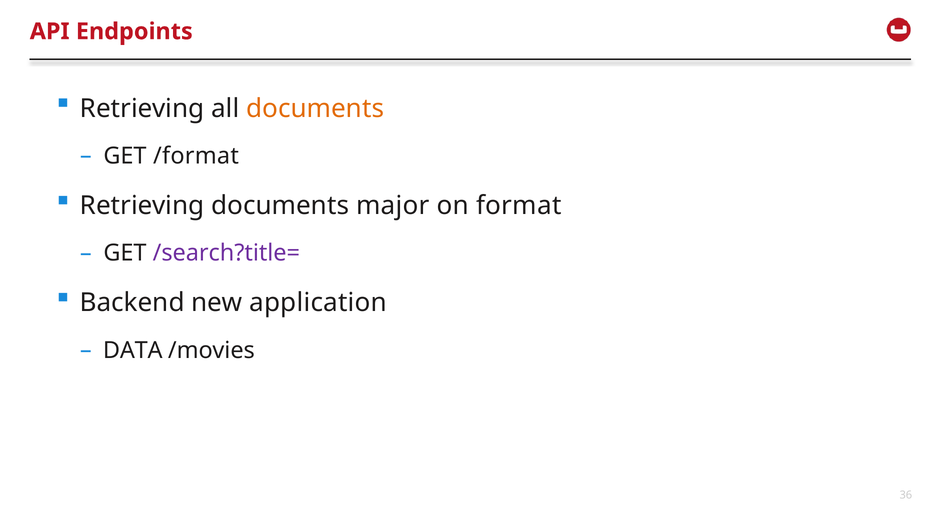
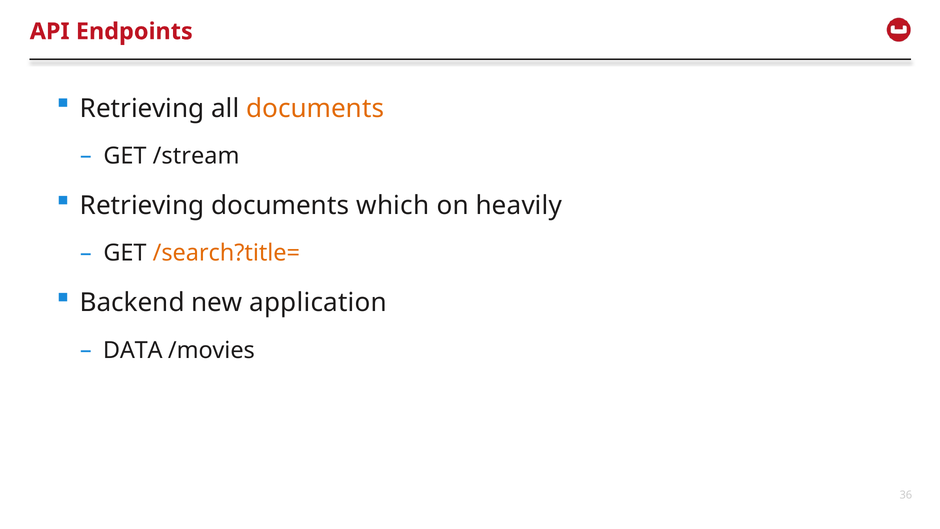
/format: /format -> /stream (196, 156)
major: major -> which (393, 206)
format: format -> heavily (519, 206)
/search?title= colour: purple -> orange (226, 253)
